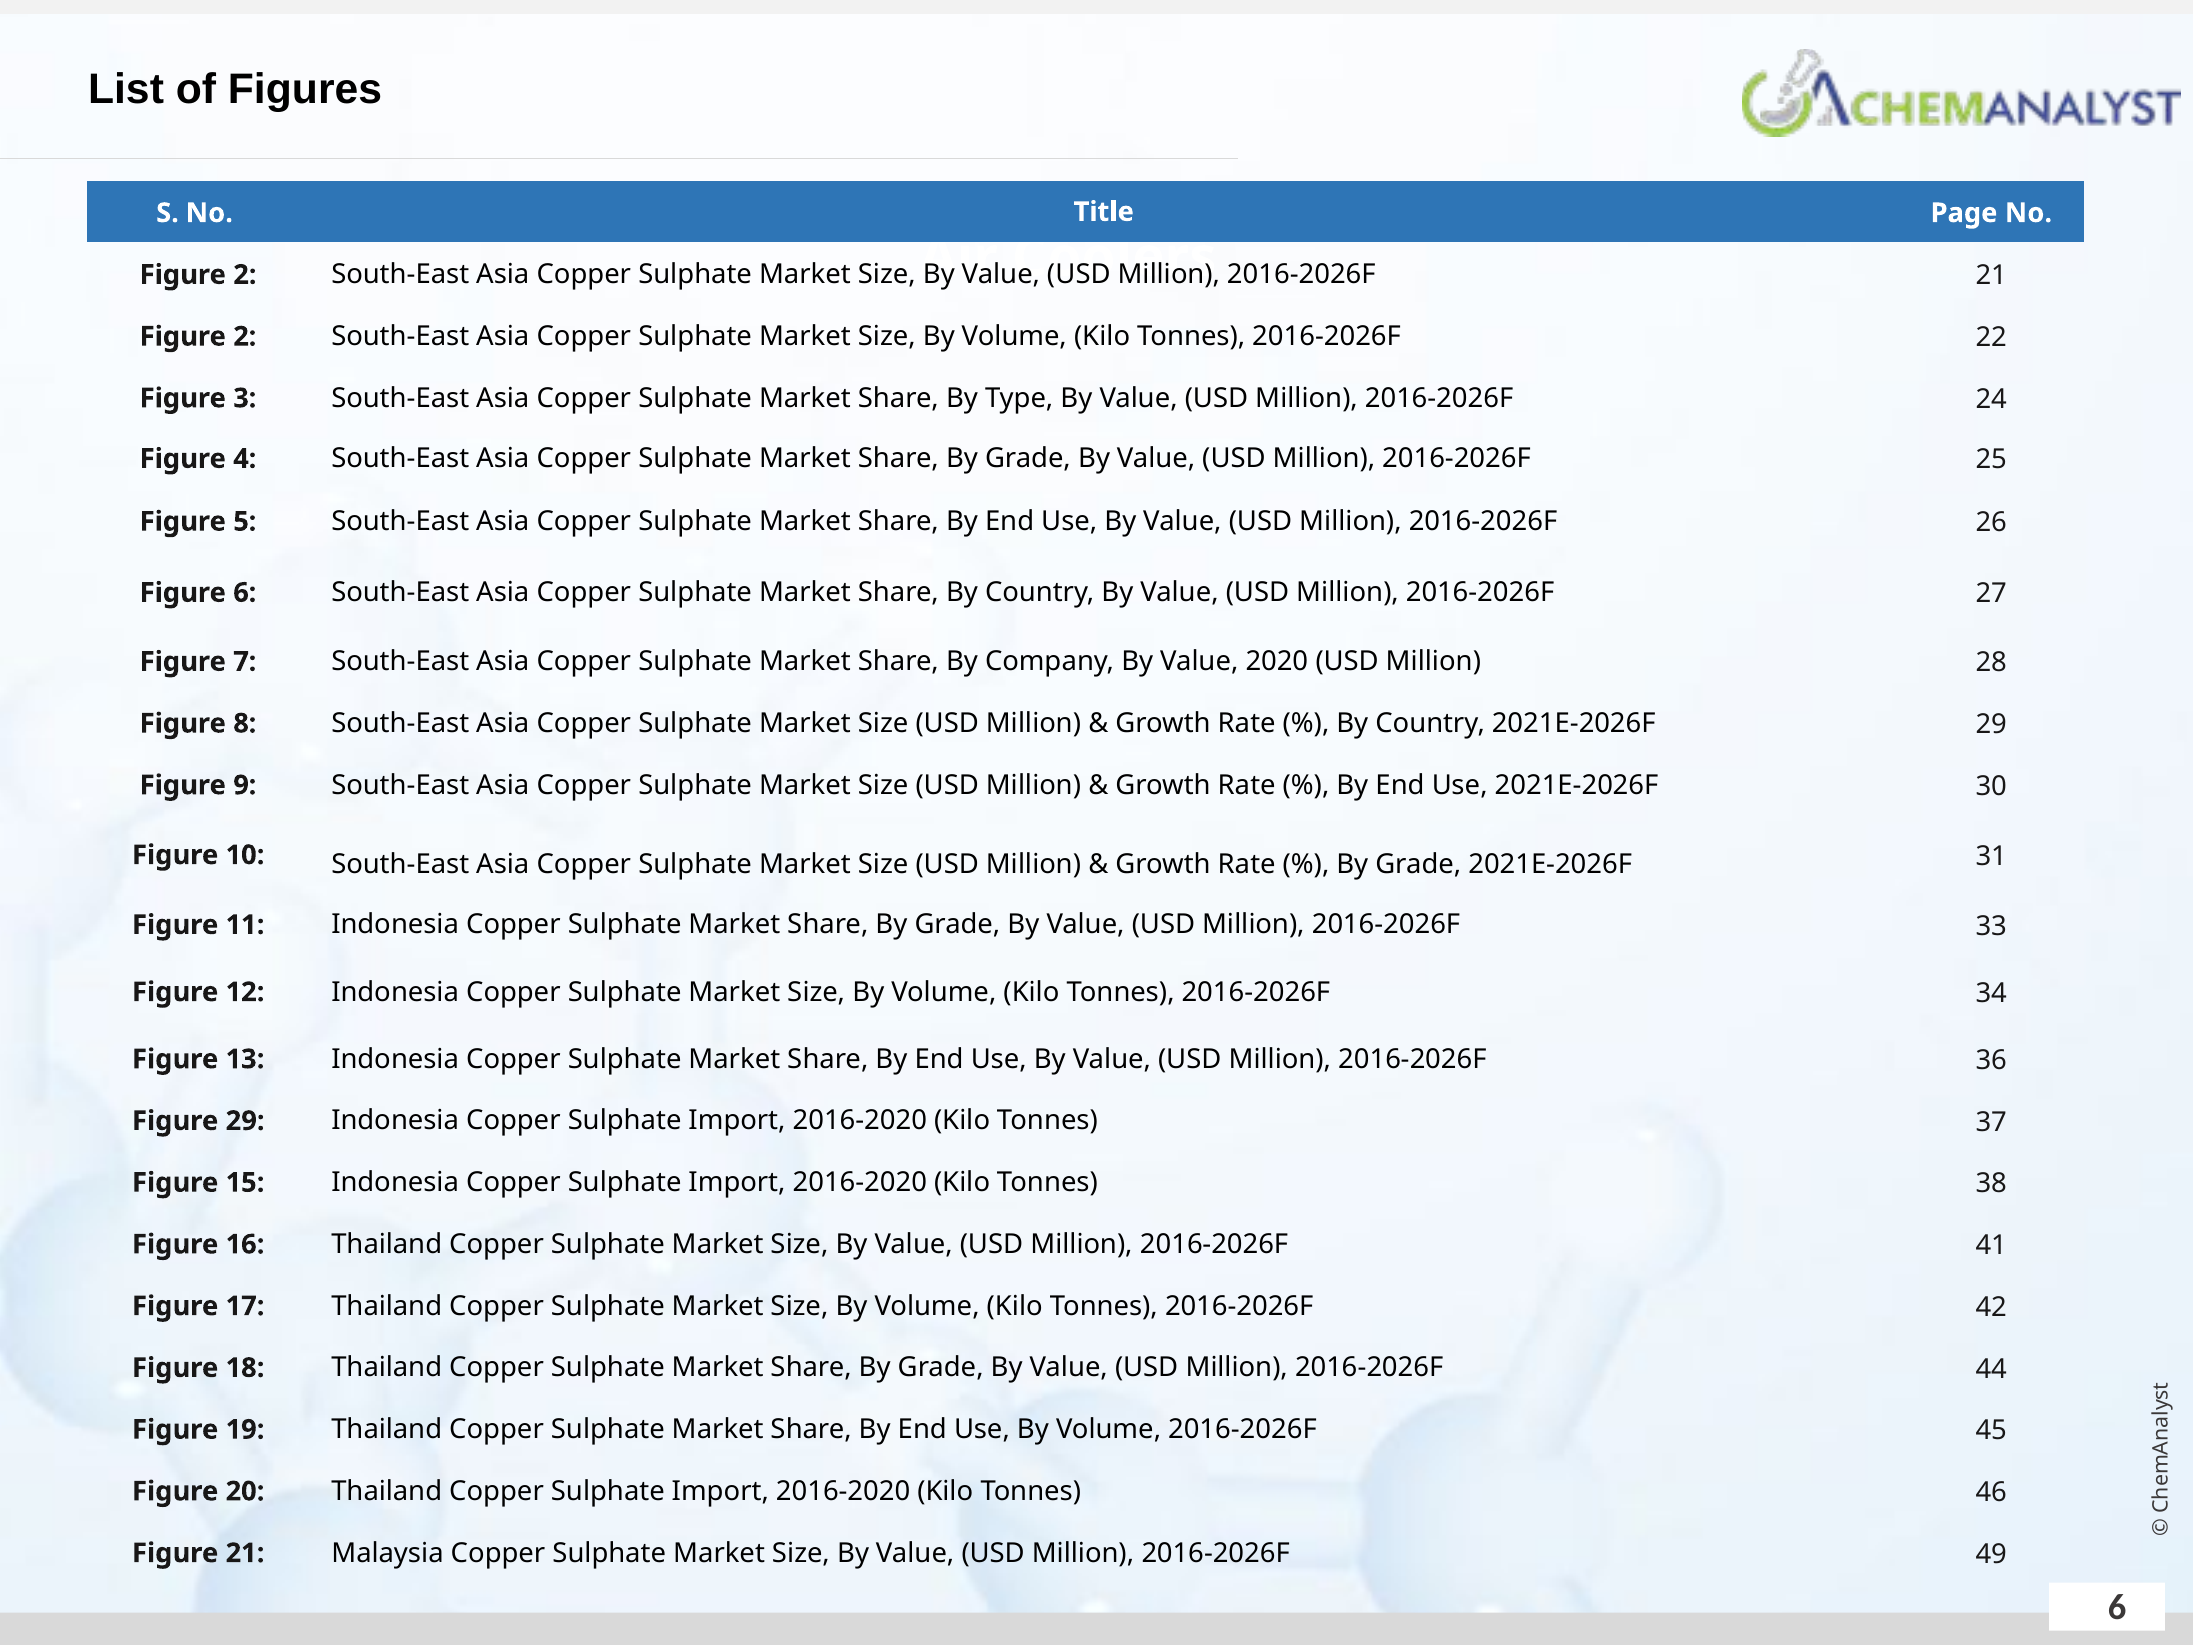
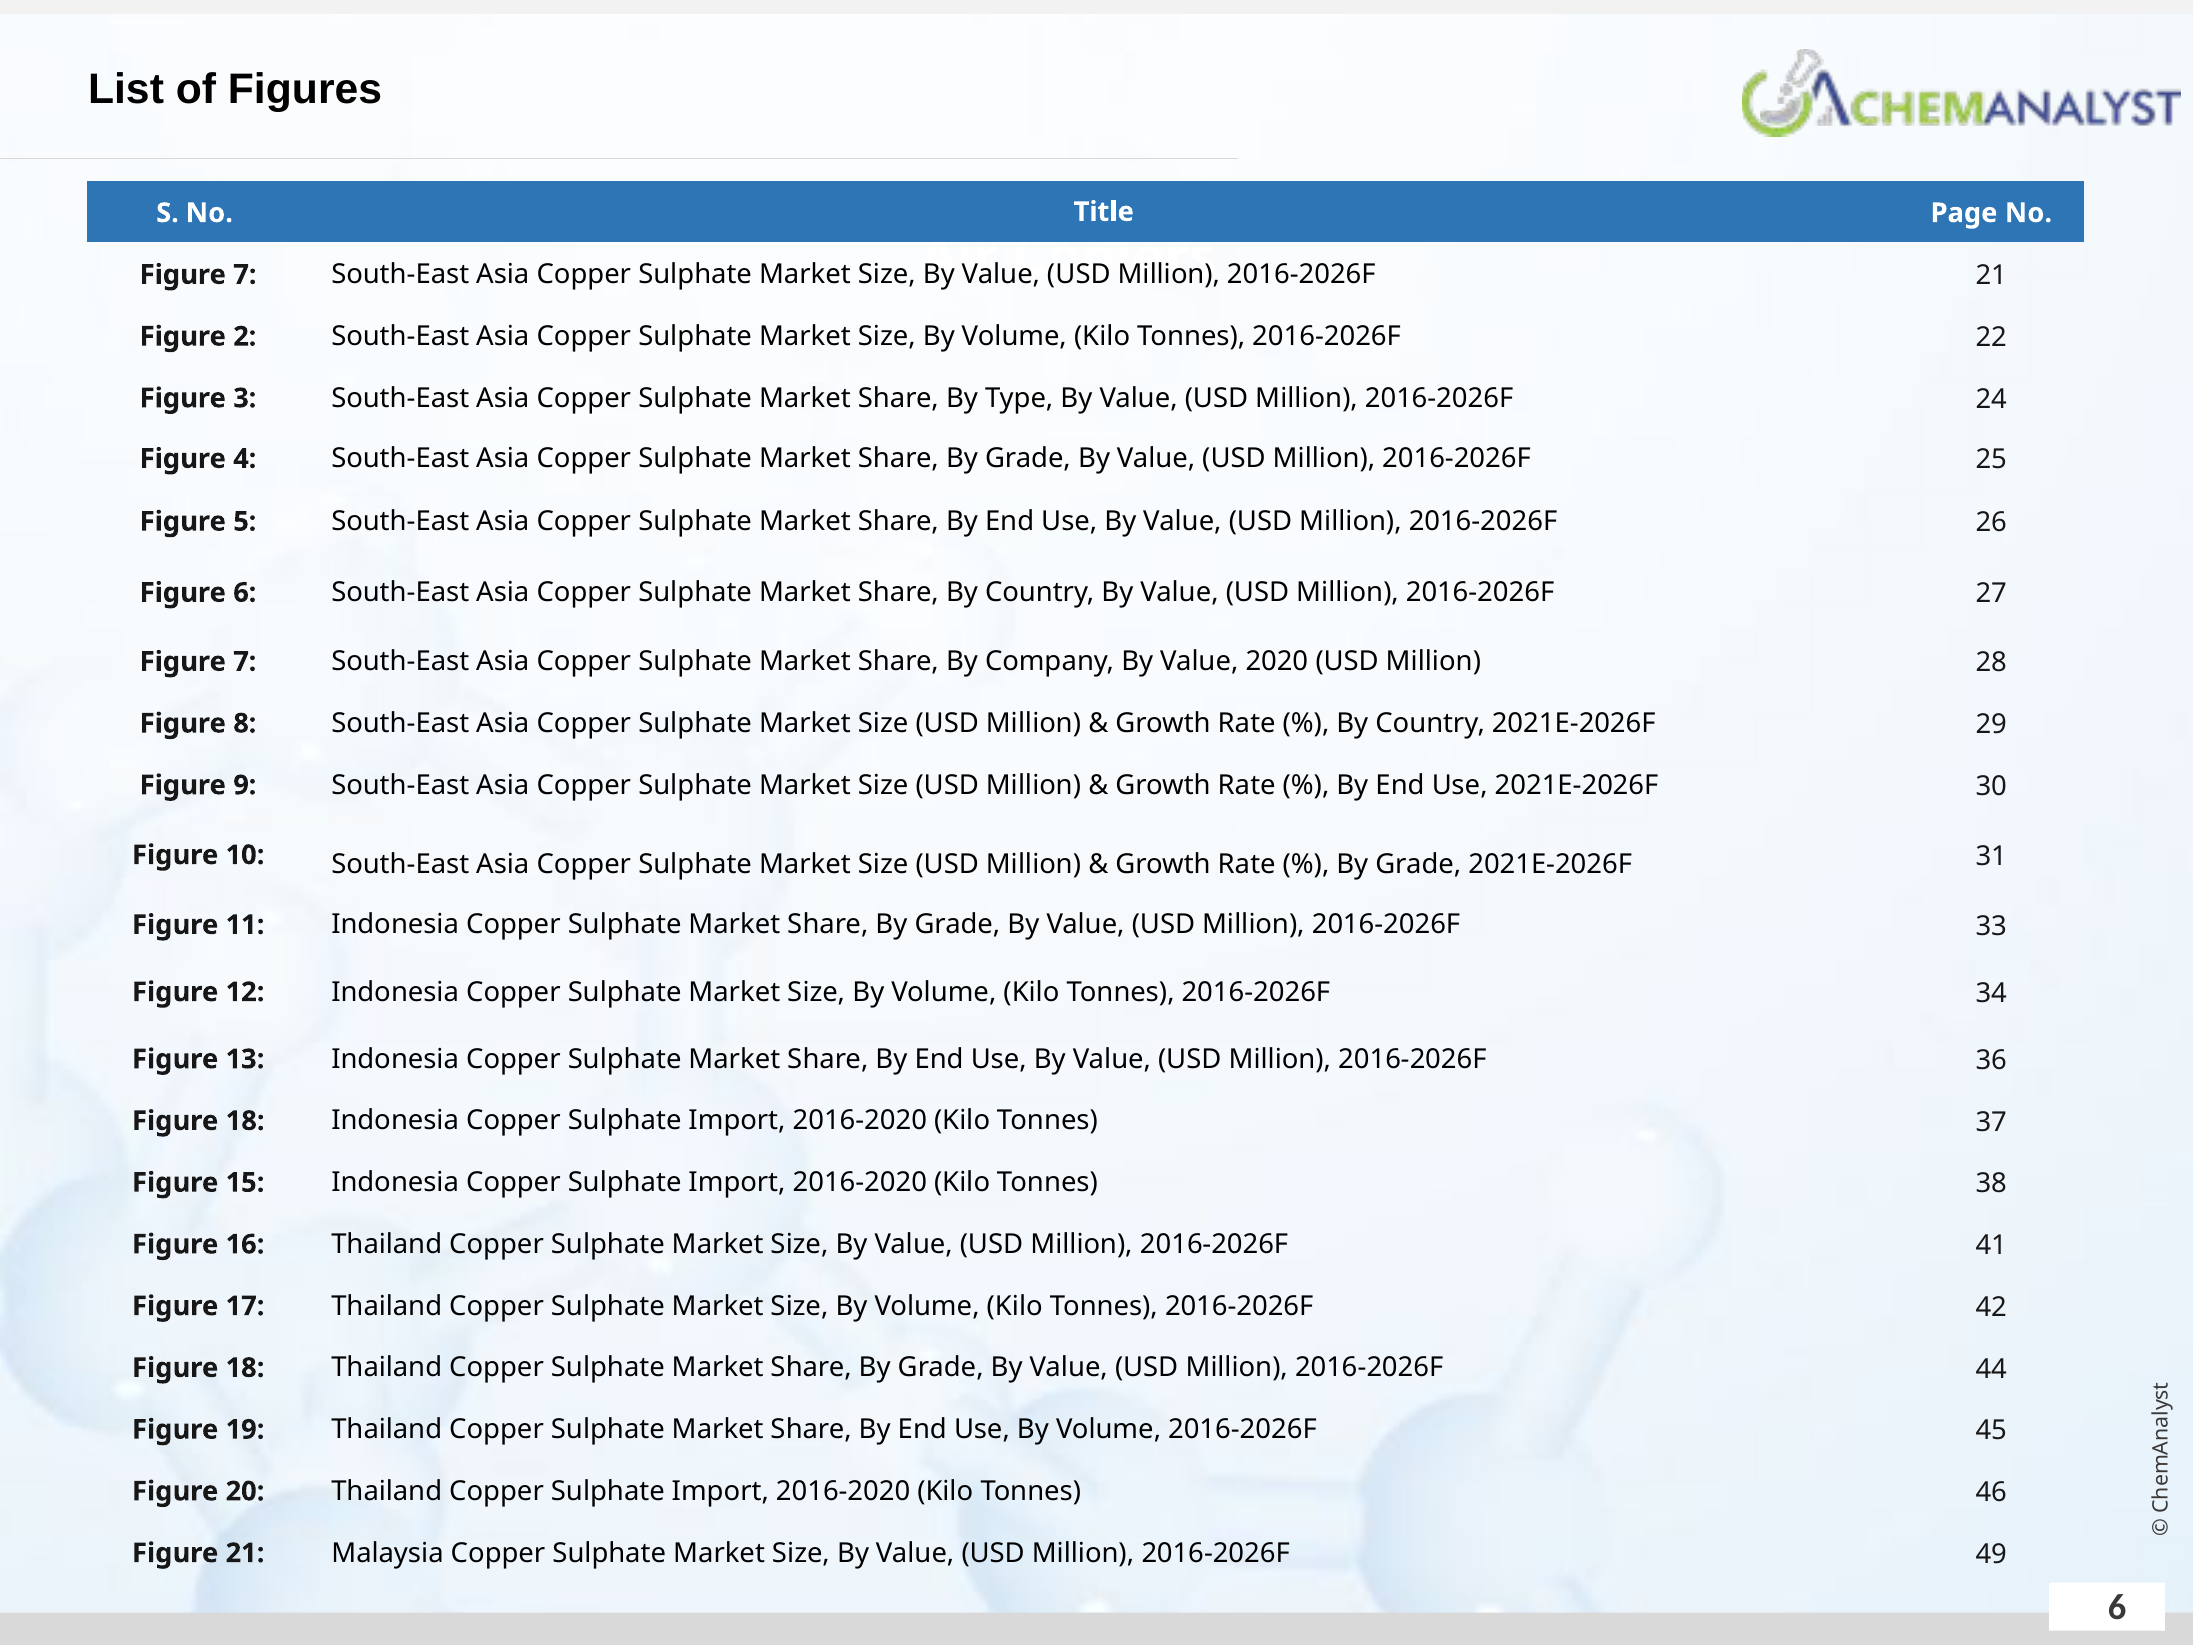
2: 2 -> 7 (245, 275)
29: 29 -> 18 (245, 1121)
